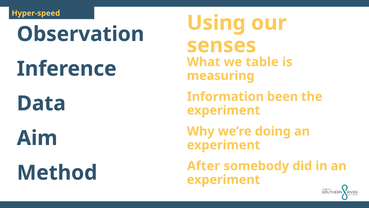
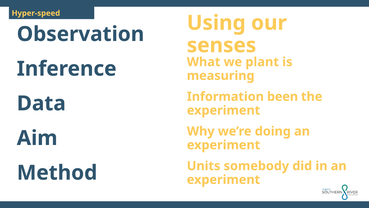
table: table -> plant (262, 62)
After: After -> Units (204, 166)
